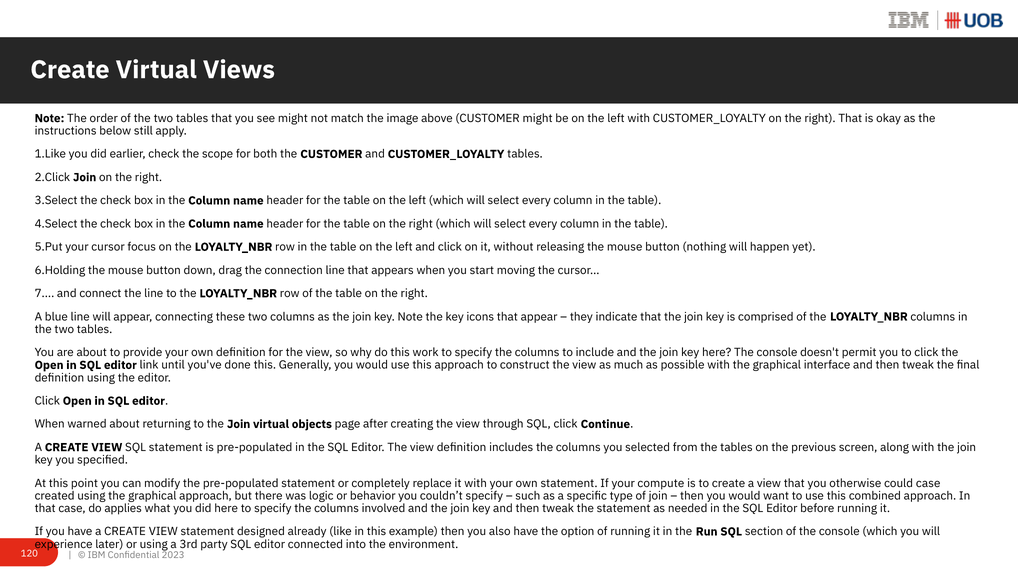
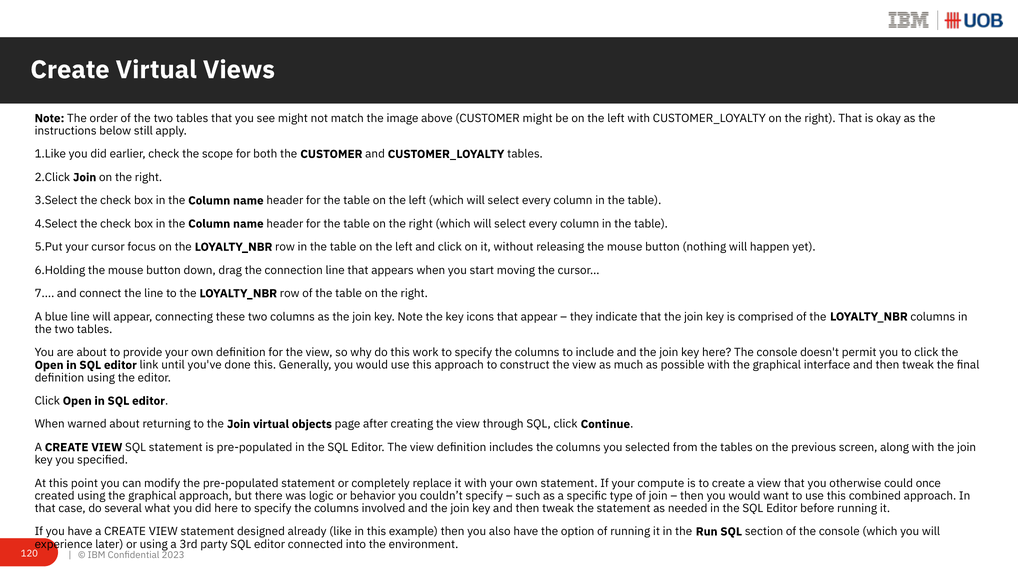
could case: case -> once (928, 483)
applies: applies -> several (123, 508)
